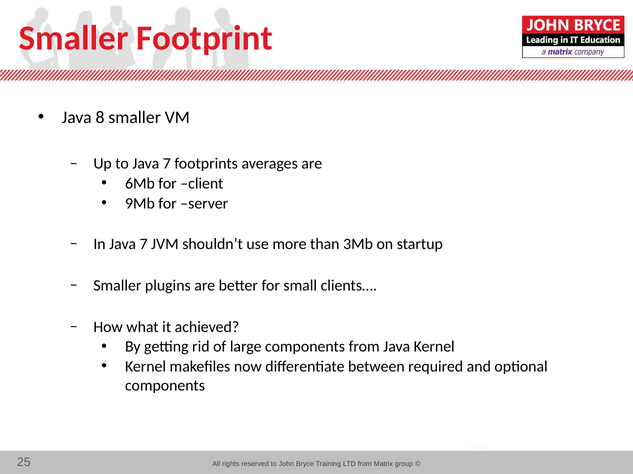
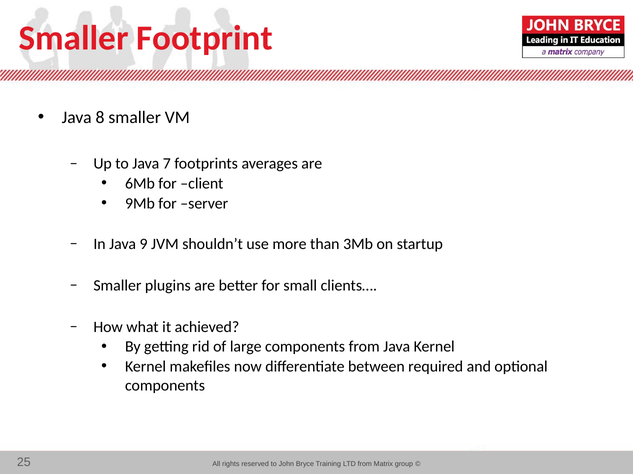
In Java 7: 7 -> 9 (144, 244)
